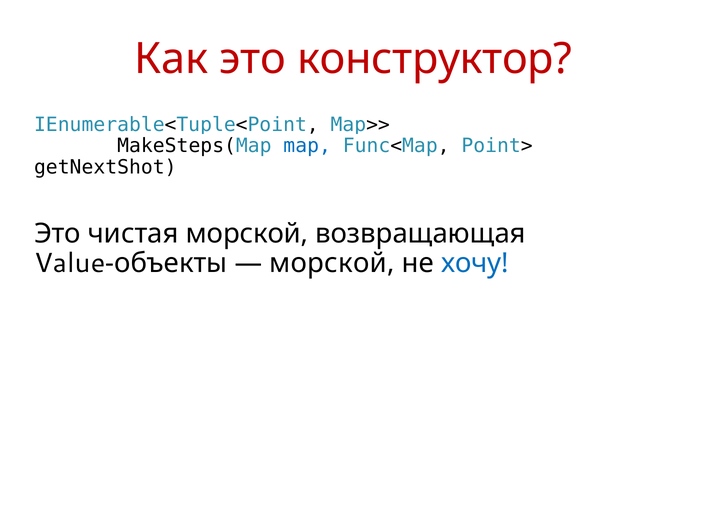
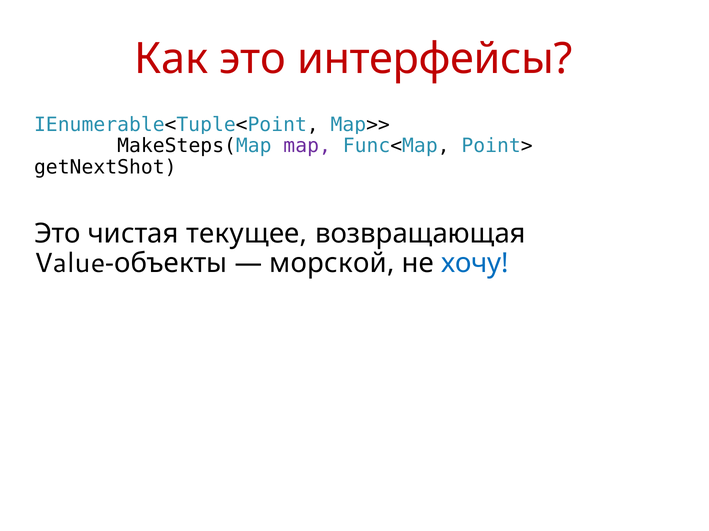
конструктор: конструктор -> интерфейсы (435, 59)
map colour: blue -> purple (307, 146)
чистая морской: морской -> текущее (247, 234)
